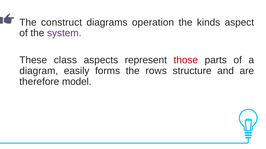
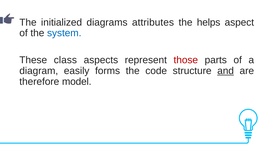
construct: construct -> initialized (62, 22)
operation: operation -> attributes (153, 22)
kinds: kinds -> helps (209, 22)
system colour: purple -> blue (64, 33)
rows: rows -> code (156, 71)
and underline: none -> present (226, 71)
